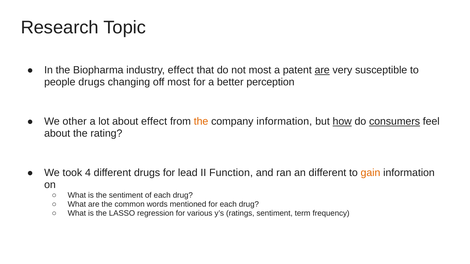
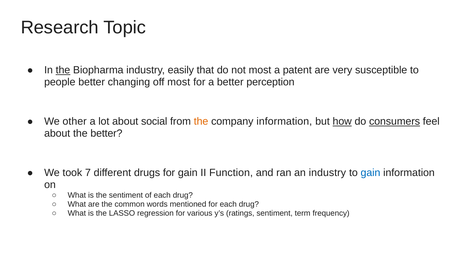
the underline: none -> present (63, 70)
industry effect: effect -> easily (181, 70)
are underline: present -> none (322, 70)
people drugs: drugs -> better (92, 82)
about effect: effect -> social (154, 122)
the rating: rating -> better (106, 134)
4: 4 -> 7 (88, 173)
for lead: lead -> gain (188, 173)
an different: different -> industry (327, 173)
gain colour: orange -> blue (370, 173)
